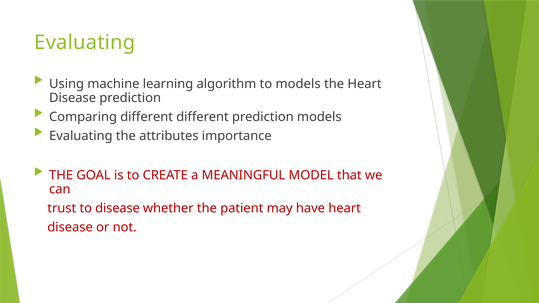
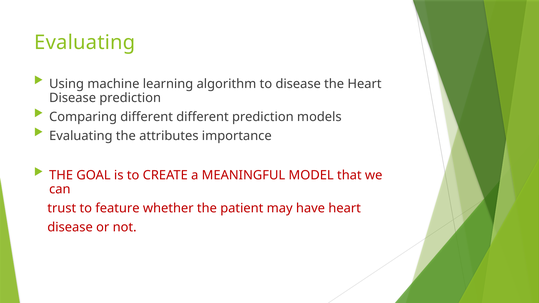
to models: models -> disease (298, 84)
to disease: disease -> feature (117, 208)
